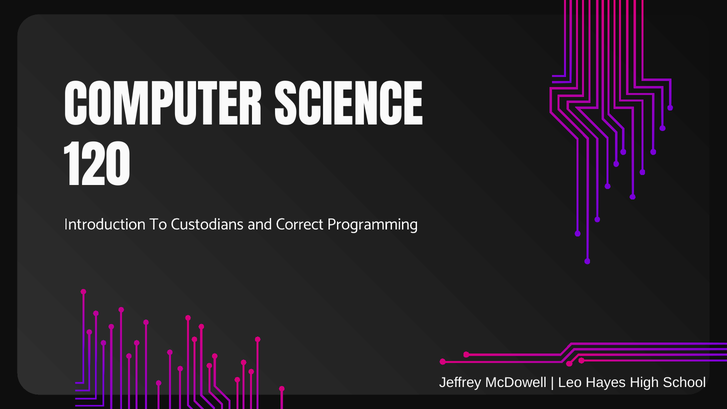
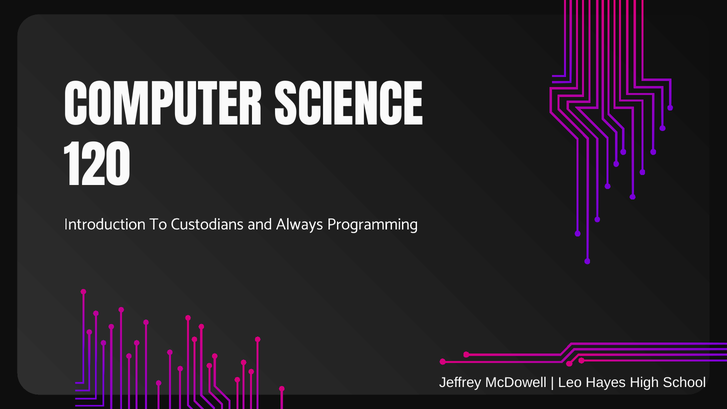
Correct: Correct -> Always (300, 224)
